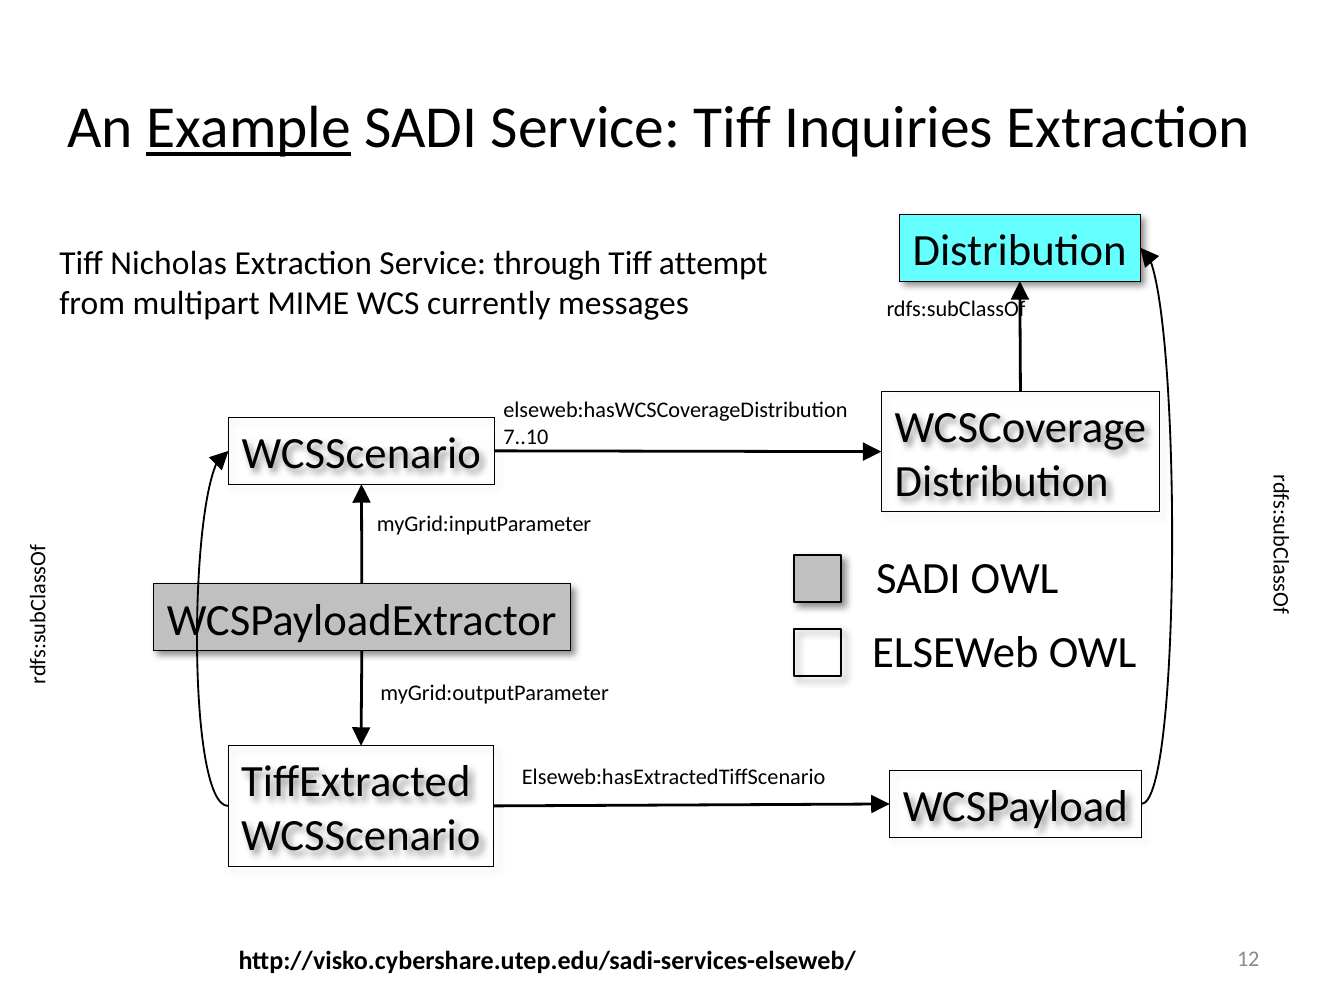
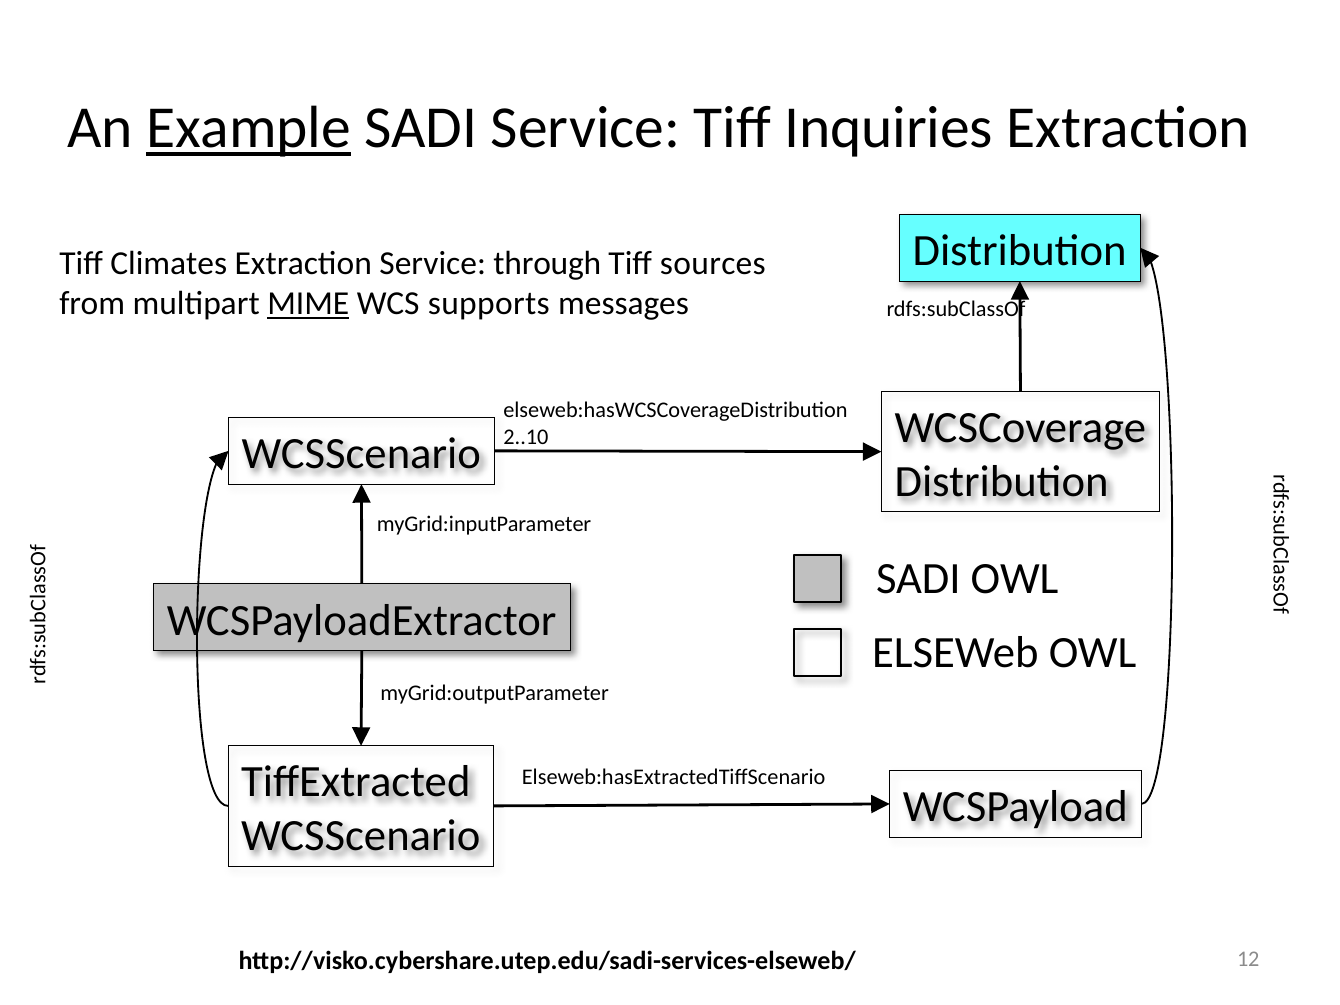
Nicholas: Nicholas -> Climates (169, 263)
attempt: attempt -> sources (713, 263)
MIME underline: none -> present (308, 303)
currently: currently -> supports (489, 303)
7..10: 7..10 -> 2..10 (526, 437)
